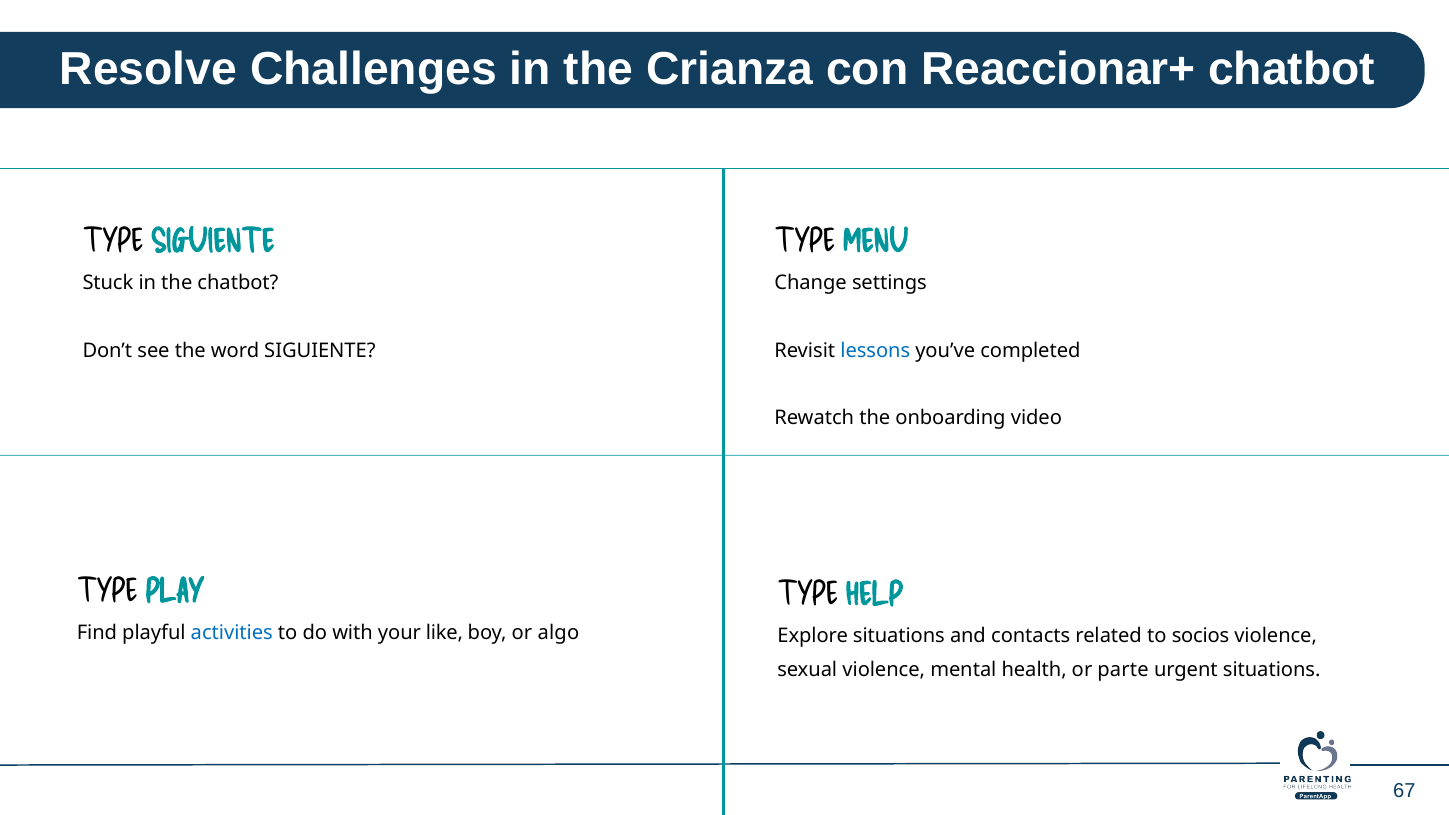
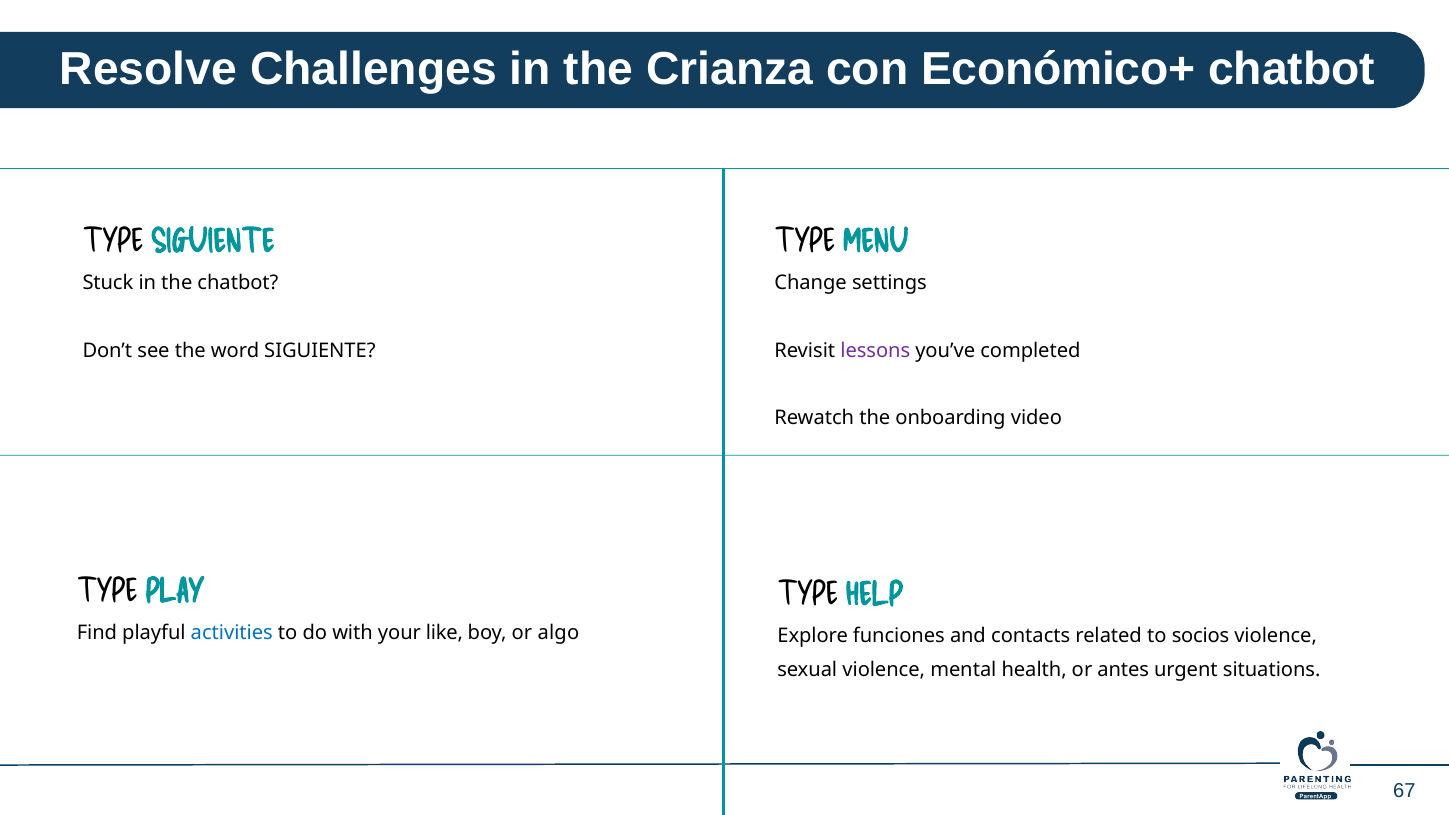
Reaccionar+: Reaccionar+ -> Económico+ (1058, 70)
lessons colour: blue -> purple (875, 351)
Explore situations: situations -> funciones (899, 636)
parte: parte -> antes (1123, 670)
